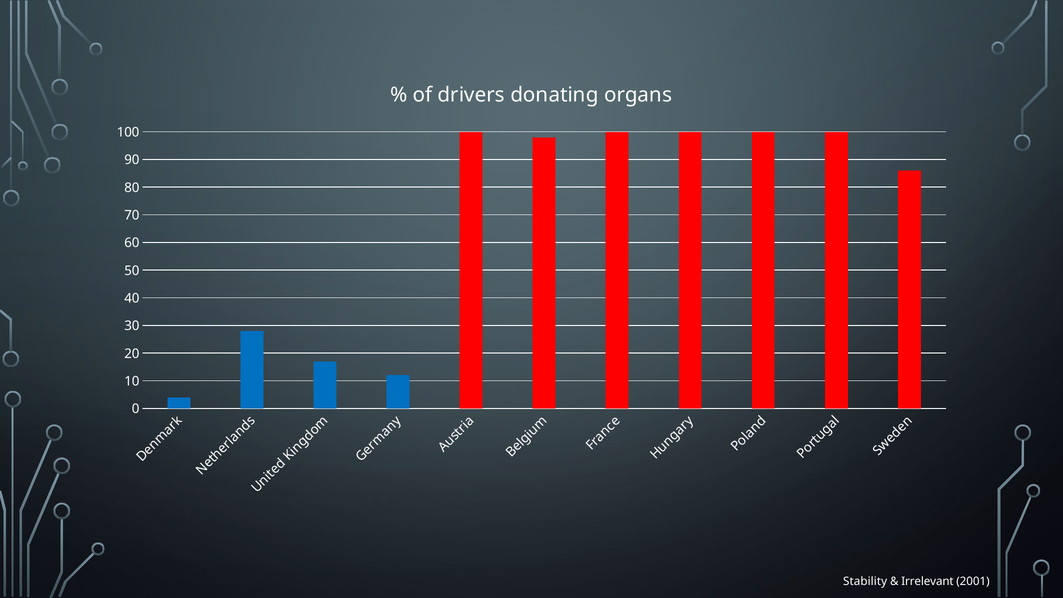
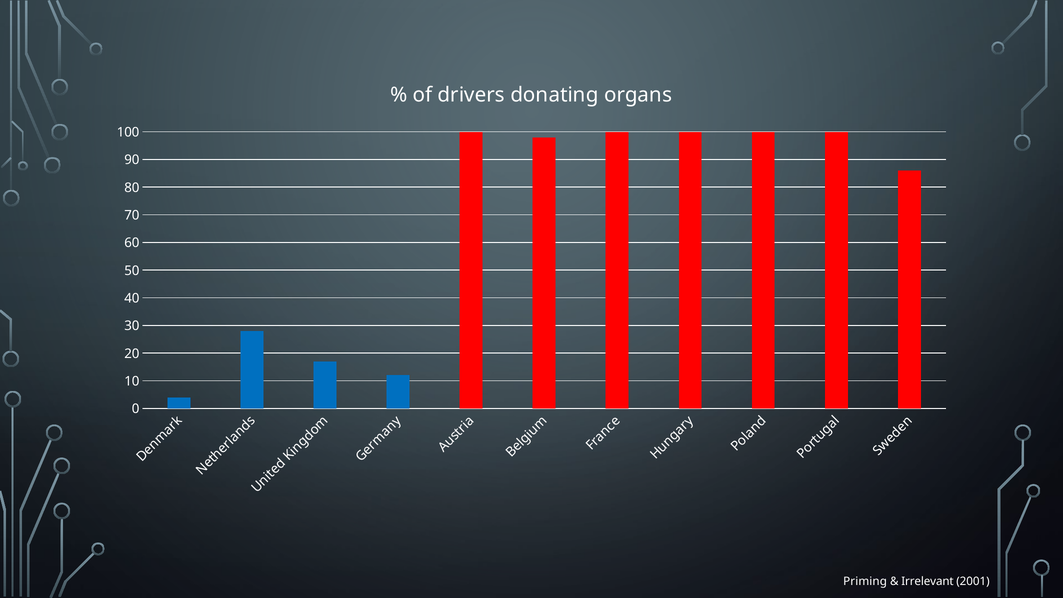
Stability: Stability -> Priming (865, 581)
